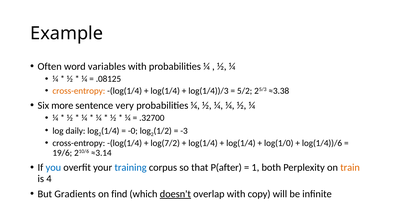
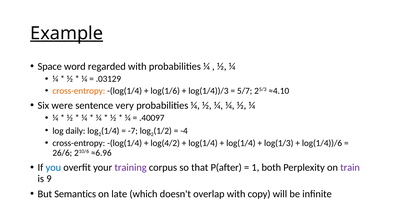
Example underline: none -> present (67, 33)
Often: Often -> Space (50, 66)
variables: variables -> regarded (107, 66)
.08125: .08125 -> .03129 (108, 79)
log(1/4: log(1/4 -> log(1/6 (165, 91)
5/2: 5/2 -> 5/7 (245, 91)
≈3.38: ≈3.38 -> ≈4.10 (279, 91)
more: more -> were (62, 105)
.32700: .32700 -> .40097 (152, 118)
-0: -0 -> -7 (133, 131)
-3: -3 -> -4 (184, 131)
log(7/2: log(7/2 -> log(4/2 (165, 143)
log(1/0: log(1/0 -> log(1/3 (279, 143)
19/6: 19/6 -> 26/6 (62, 153)
≈3.14: ≈3.14 -> ≈6.96 (101, 153)
training colour: blue -> purple (131, 167)
train colour: orange -> purple (350, 167)
4: 4 -> 9 (49, 178)
Gradients: Gradients -> Semantics (75, 194)
find: find -> late (119, 194)
doesn't underline: present -> none (175, 194)
